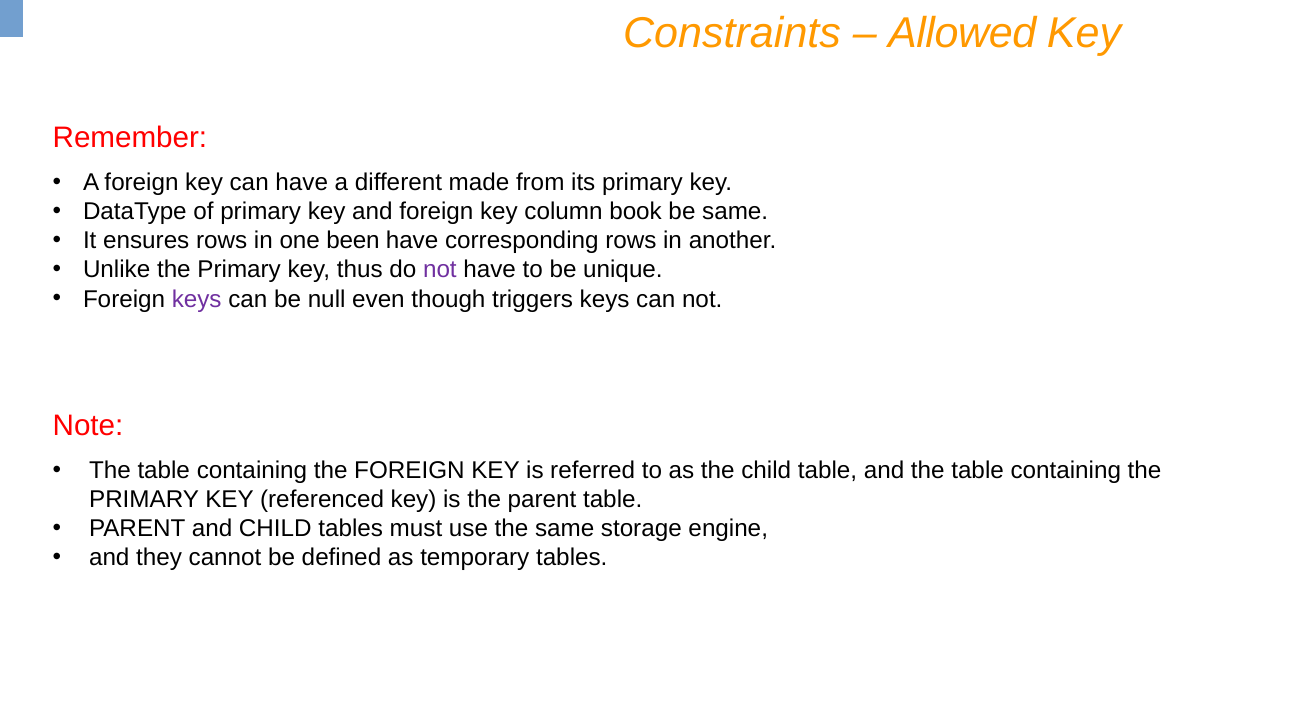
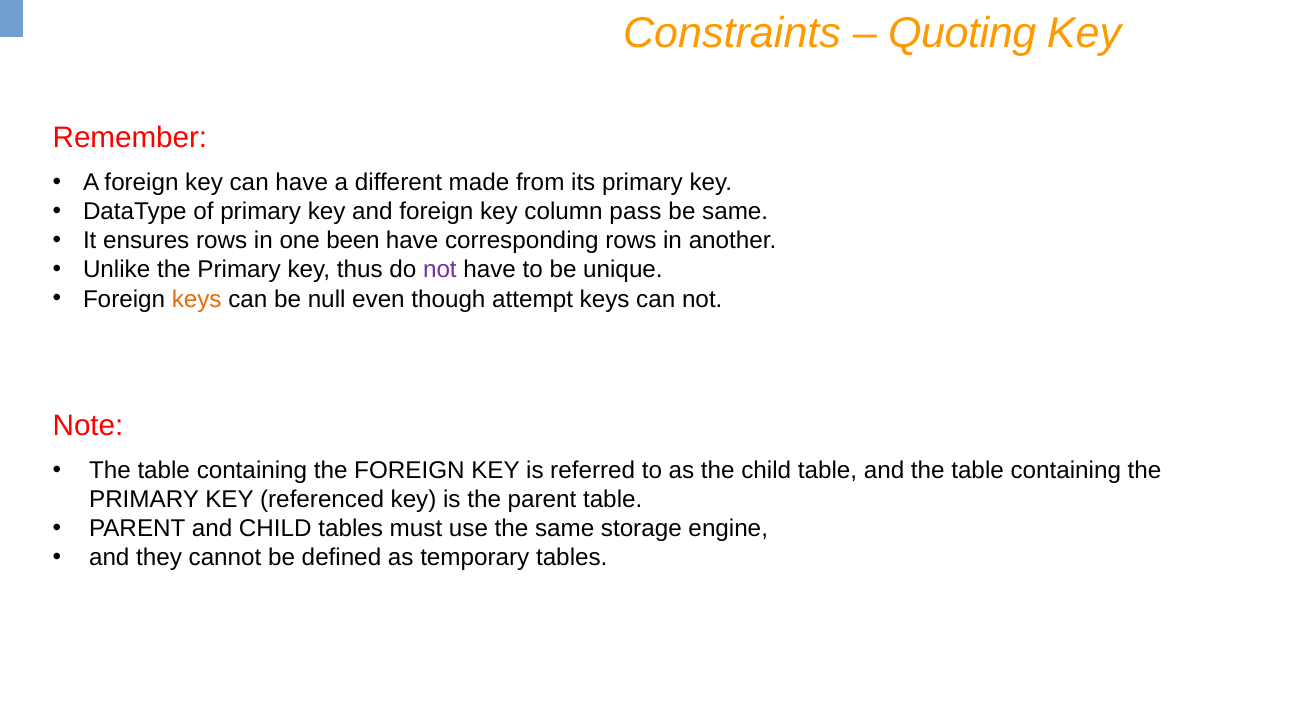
Allowed: Allowed -> Quoting (962, 34)
book: book -> pass (635, 212)
keys colour: purple -> orange (197, 299)
triggers: triggers -> attempt (533, 299)
